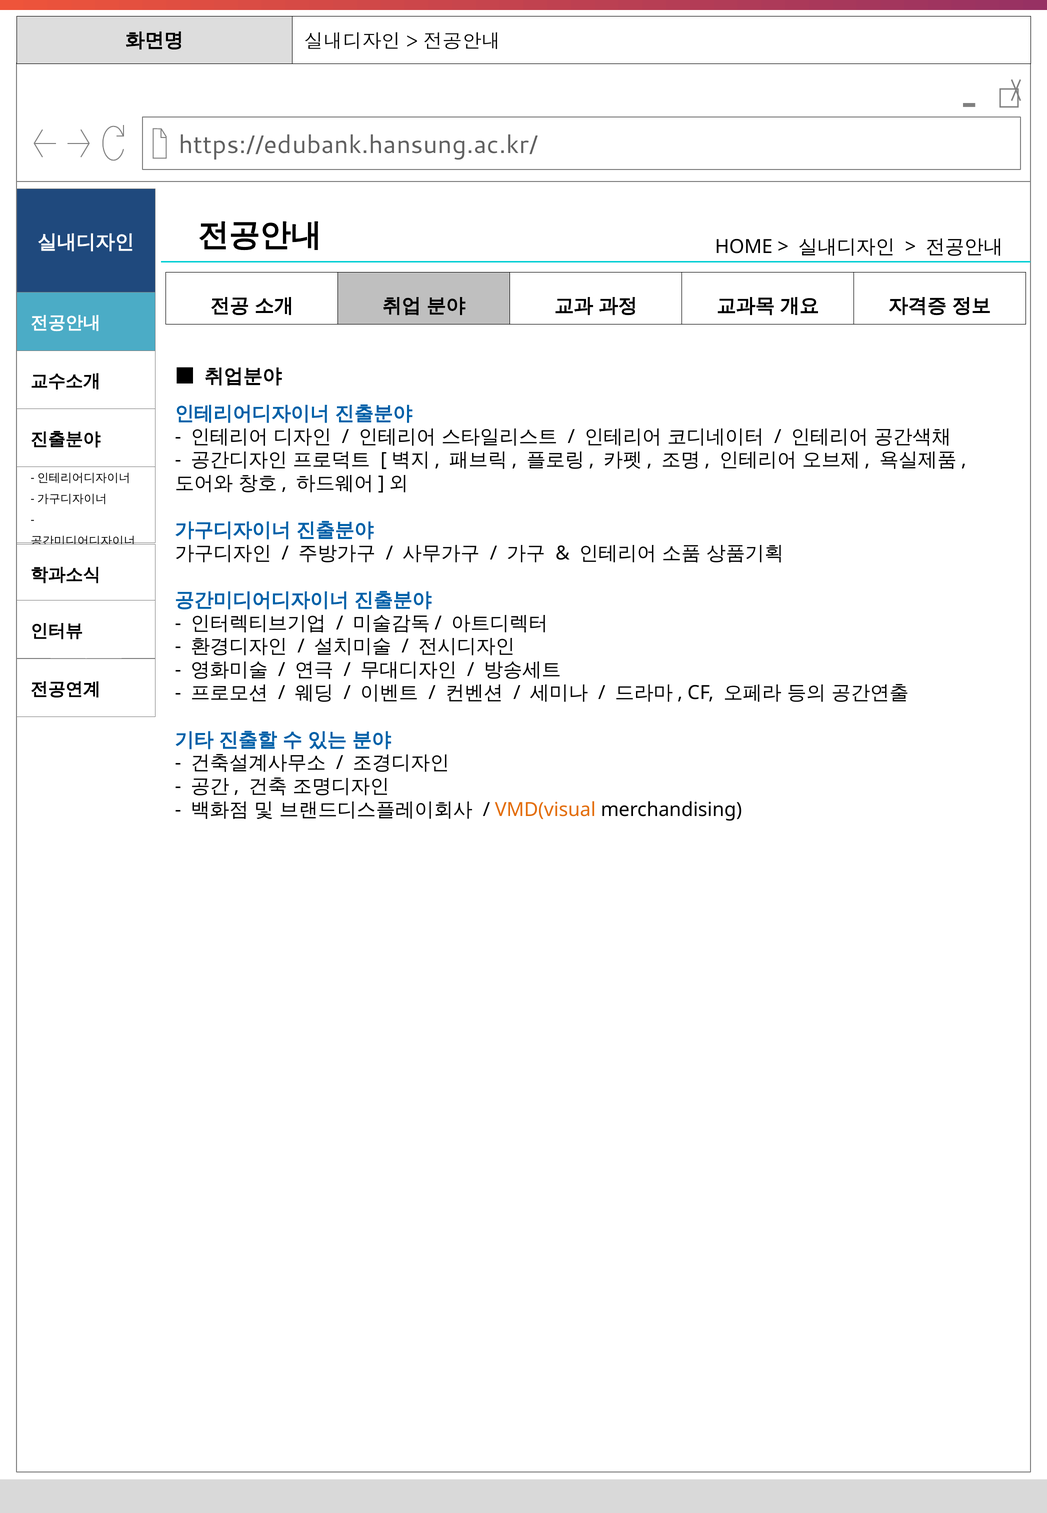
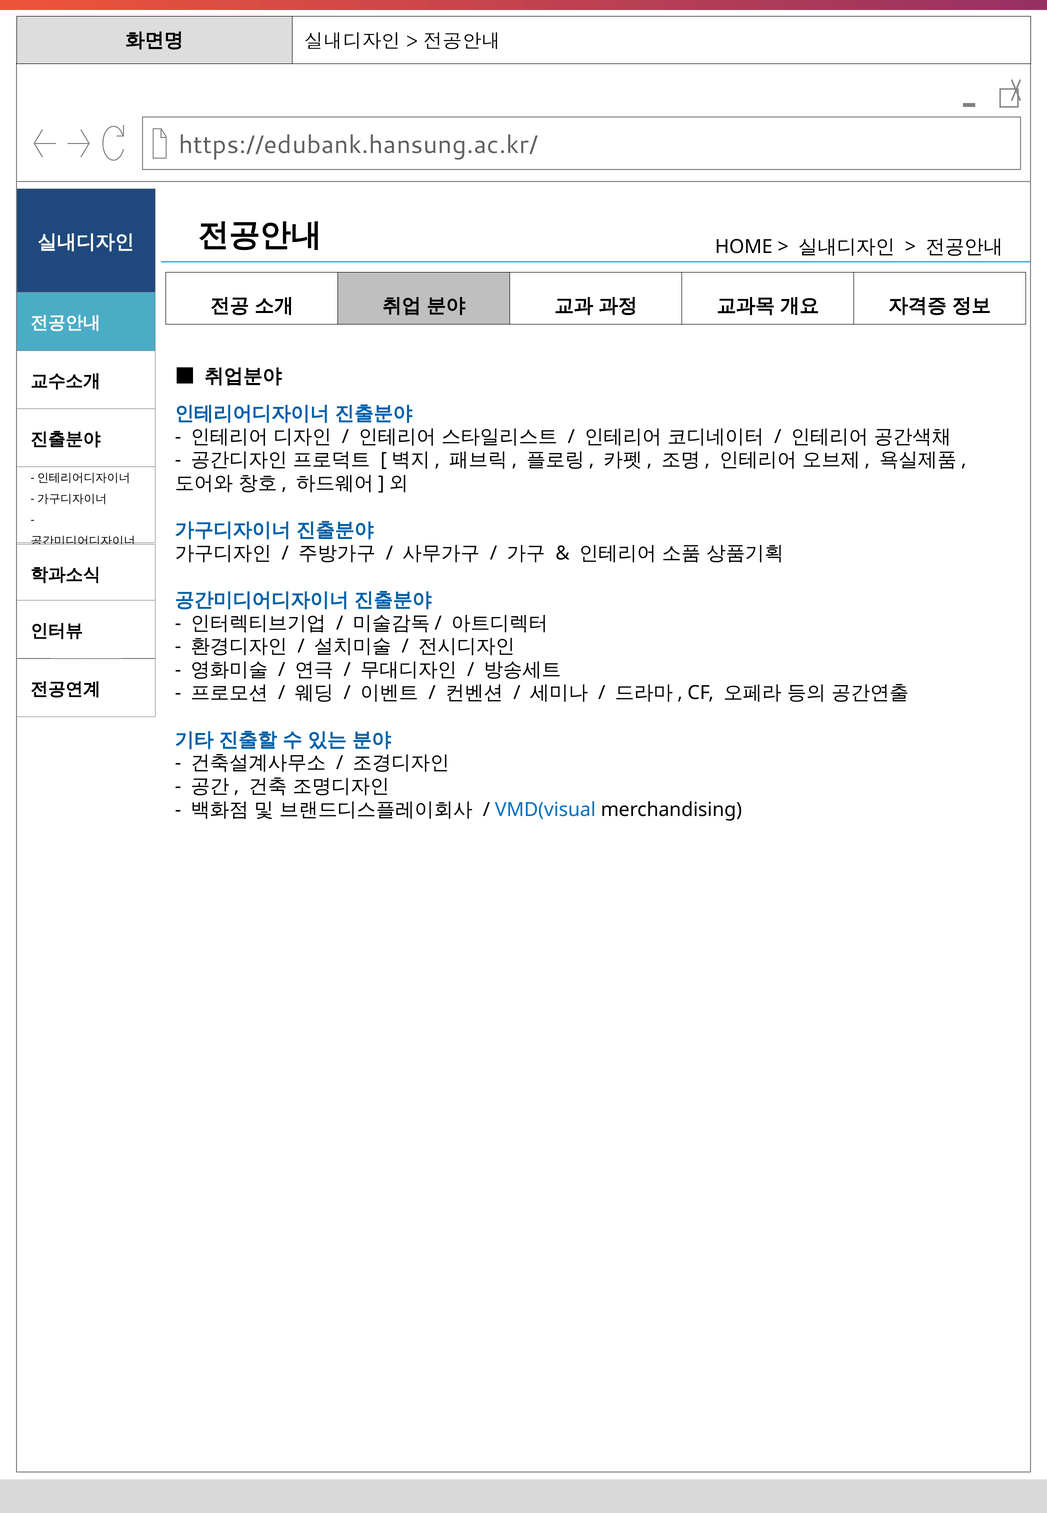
VMD(visual colour: orange -> blue (545, 809)
